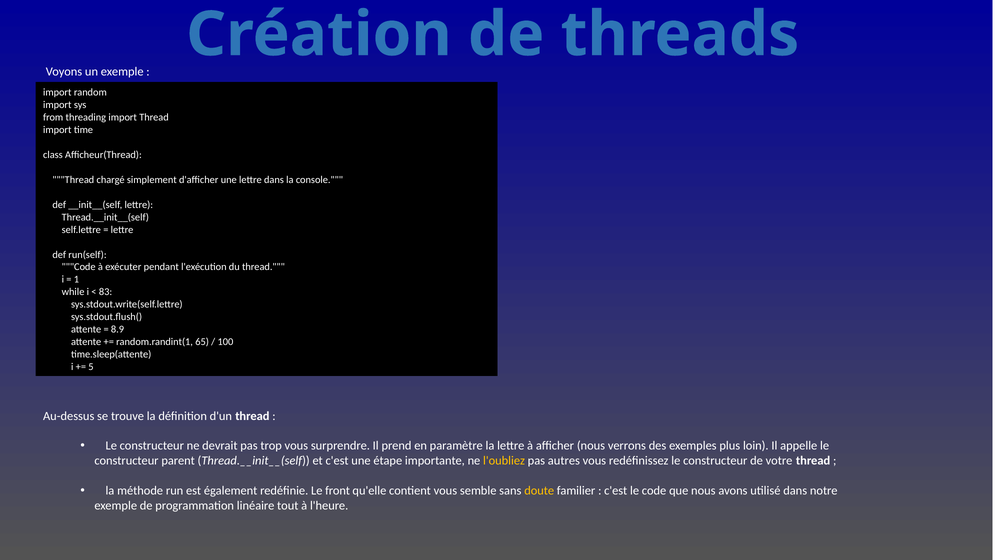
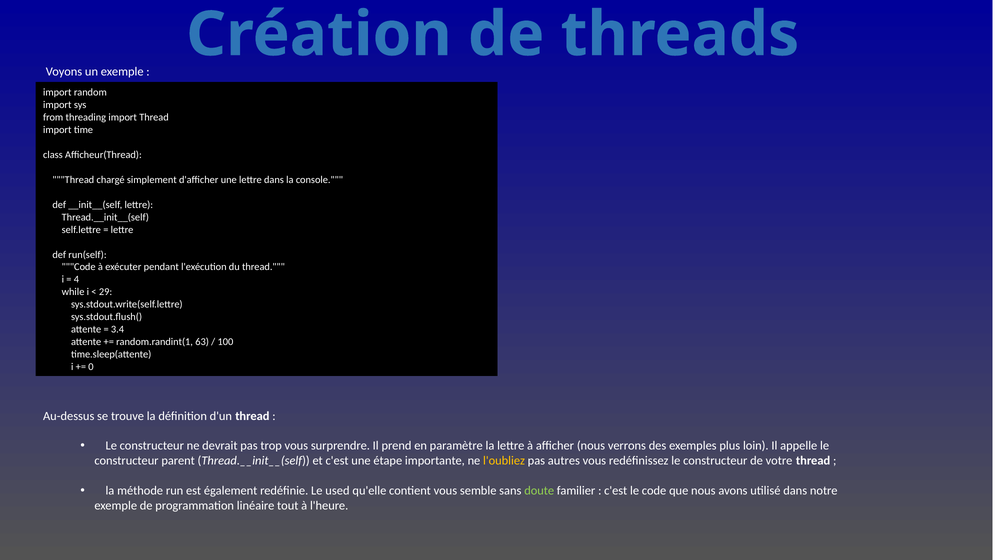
1: 1 -> 4 (76, 279)
83: 83 -> 29 (106, 292)
8.9: 8.9 -> 3.4 (118, 329)
65: 65 -> 63 (202, 342)
5: 5 -> 0 (91, 367)
front: front -> used (337, 490)
doute colour: yellow -> light green (539, 490)
